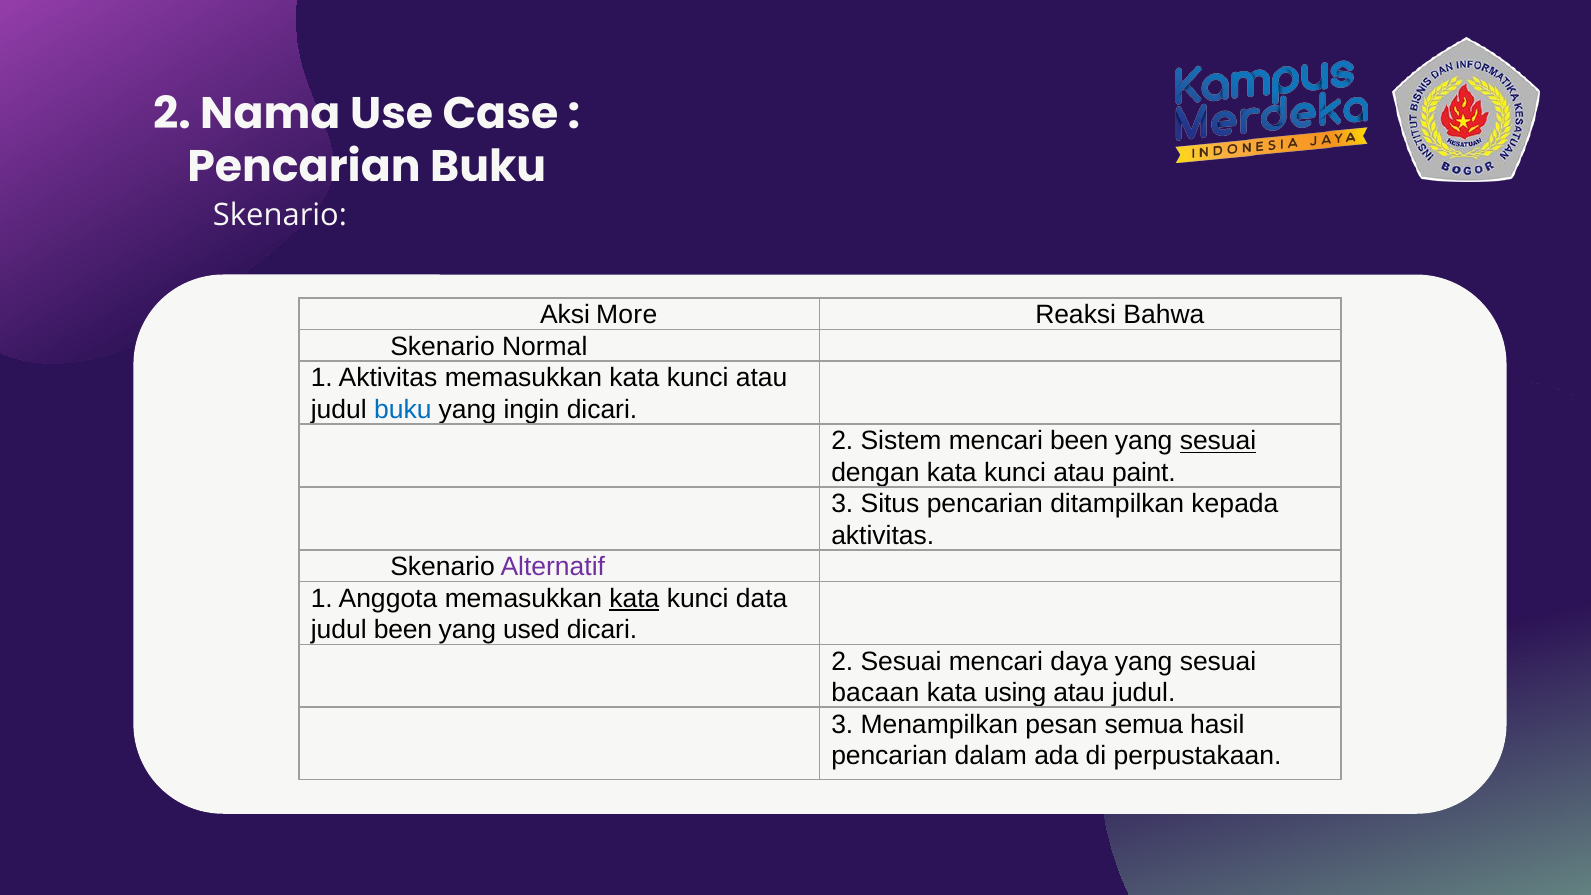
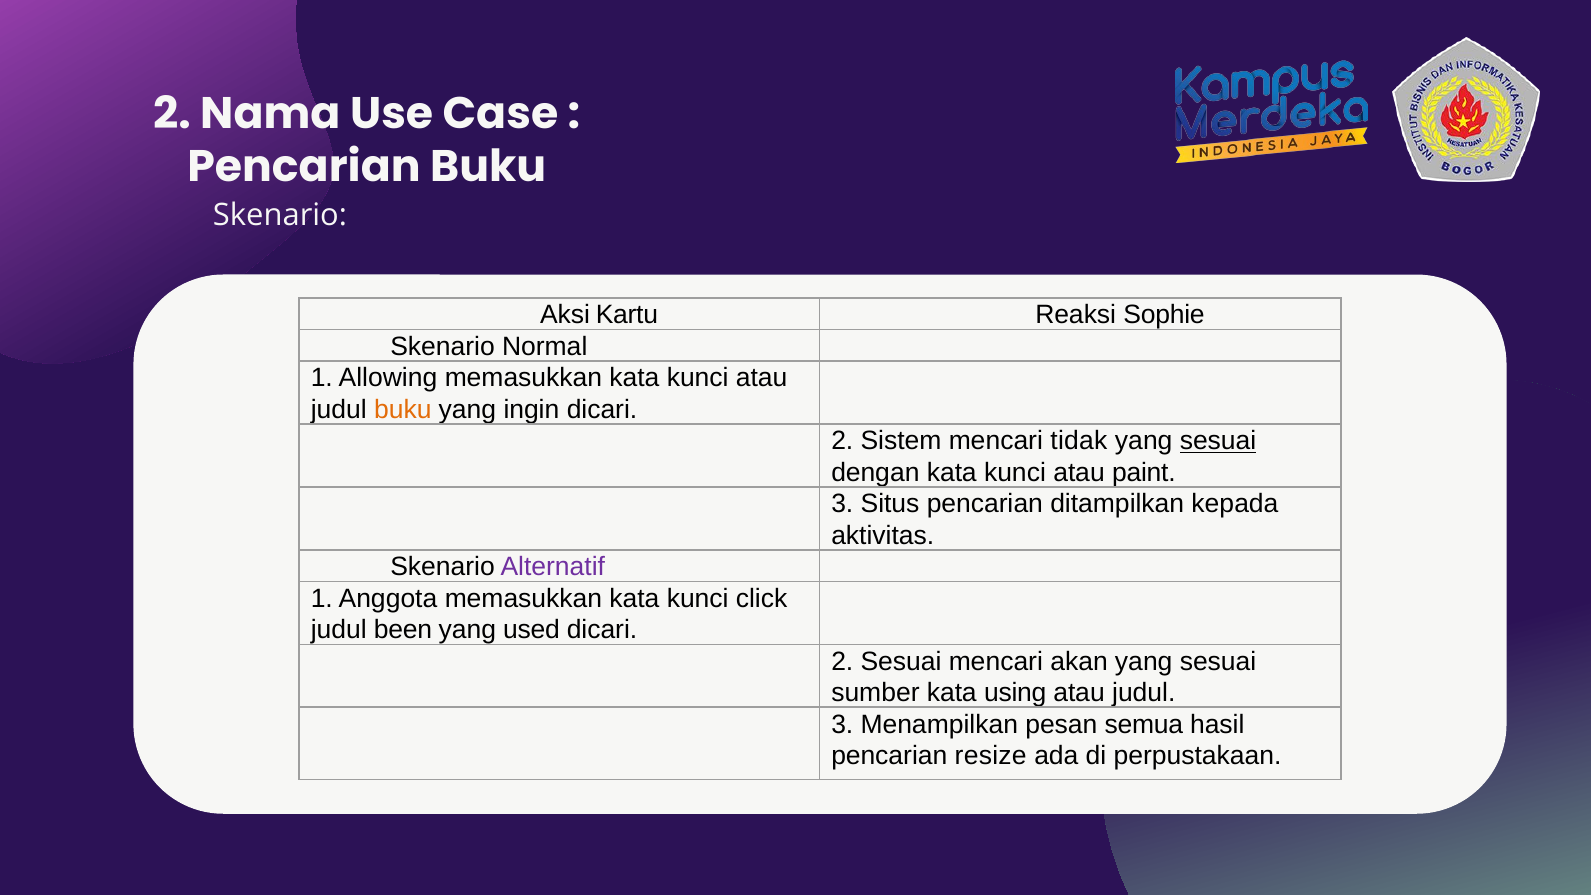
More: More -> Kartu (627, 315)
Bahwa: Bahwa -> Sophie (1164, 315)
1 Aktivitas: Aktivitas -> Allowing (388, 378)
buku colour: blue -> orange (403, 409)
mencari been: been -> tidak (1079, 441)
kata underline: present -> none (634, 598)
data: data -> click (762, 598)
daya: daya -> akan (1079, 661)
bacaan: bacaan -> sumber (875, 693)
dalam: dalam -> resize (991, 756)
